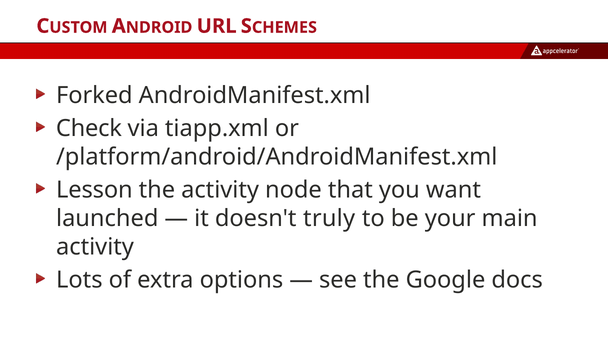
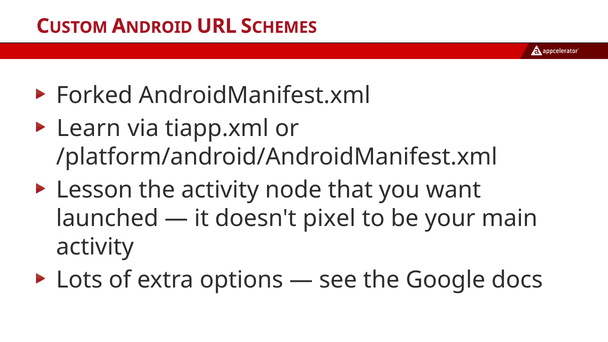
Check: Check -> Learn (89, 128)
truly: truly -> pixel (329, 218)
